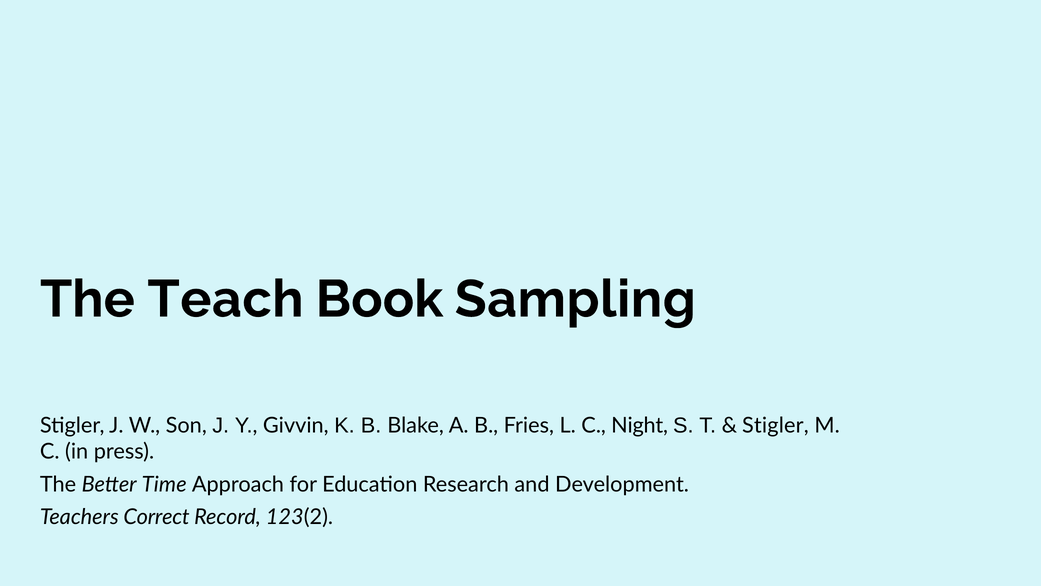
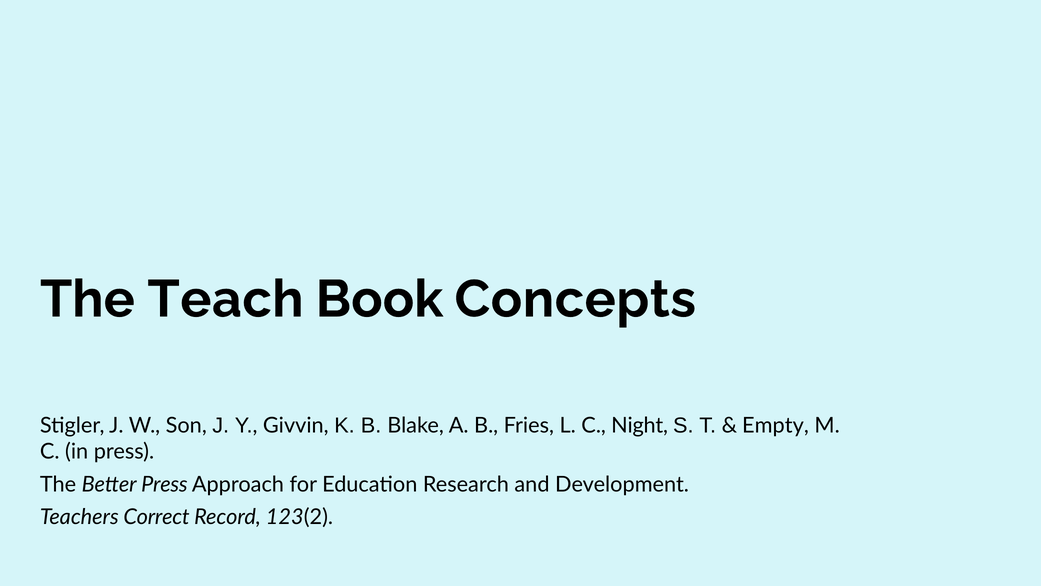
Sampling: Sampling -> Concepts (575, 299)
Stigler: Stigler -> Empty (775, 425)
Better Time: Time -> Press (164, 484)
